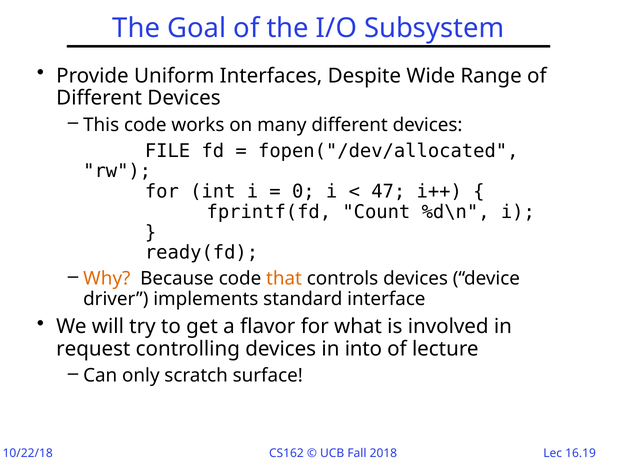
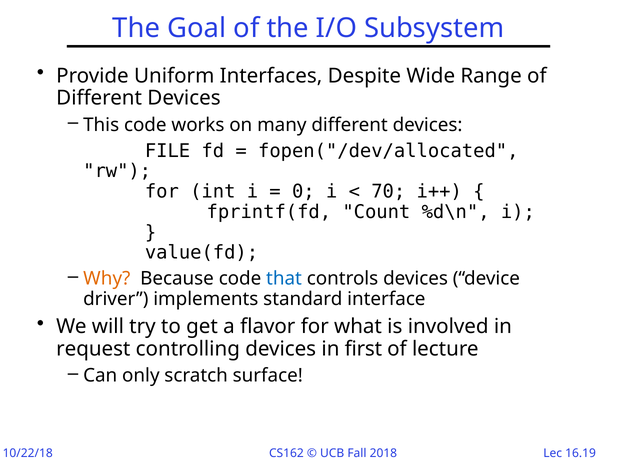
47: 47 -> 70 (388, 192)
ready(fd: ready(fd -> value(fd (202, 253)
that colour: orange -> blue (284, 279)
into: into -> first (363, 349)
